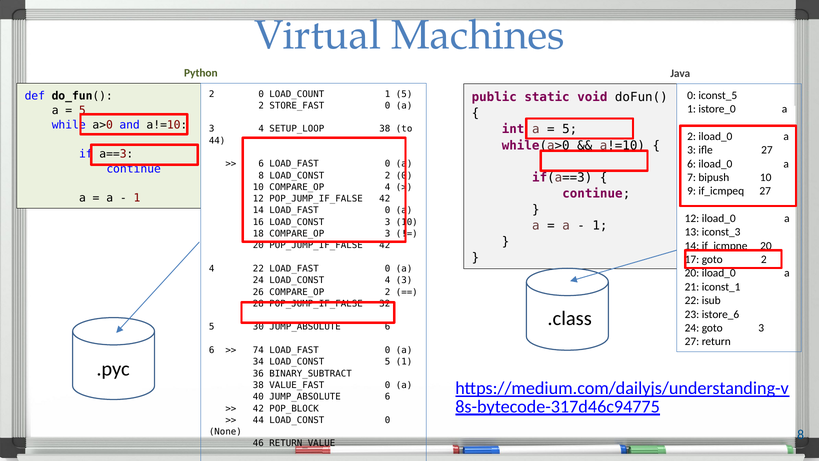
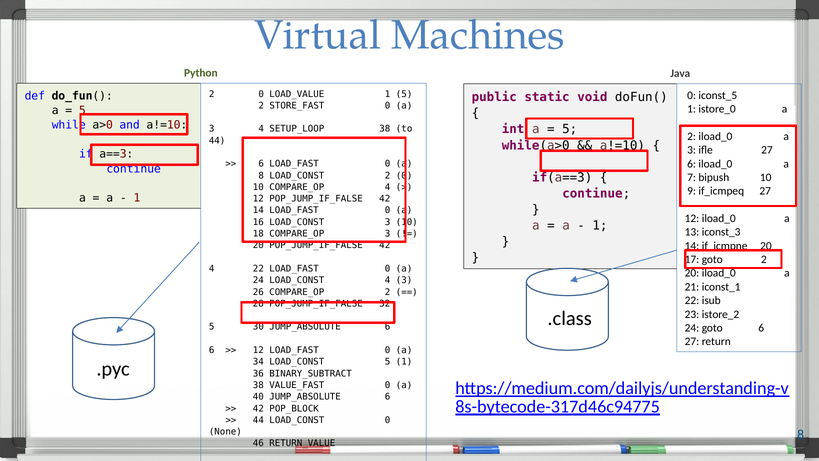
LOAD_COUNT: LOAD_COUNT -> LOAD_VALUE (297, 94)
istore_6: istore_6 -> istore_2 (720, 314)
goto 3: 3 -> 6 (761, 328)
74: 74 -> 12 (258, 350)
